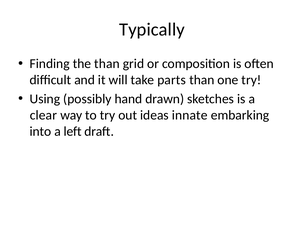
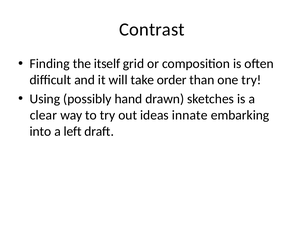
Typically: Typically -> Contrast (152, 29)
the than: than -> itself (107, 64)
parts: parts -> order (172, 80)
